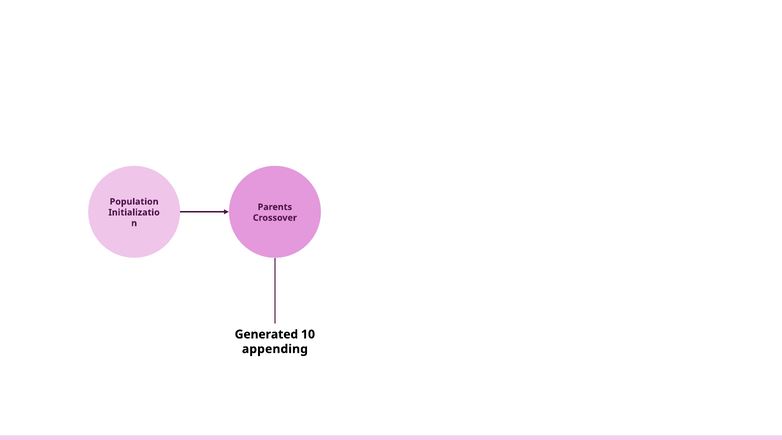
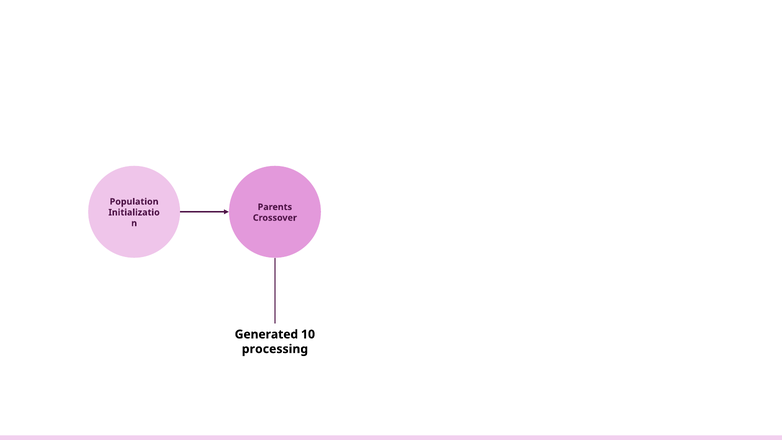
appending: appending -> processing (275, 349)
